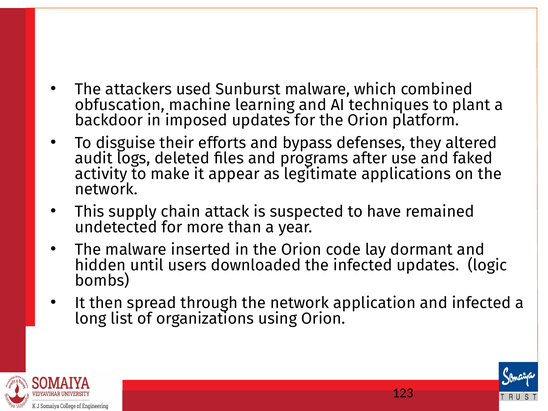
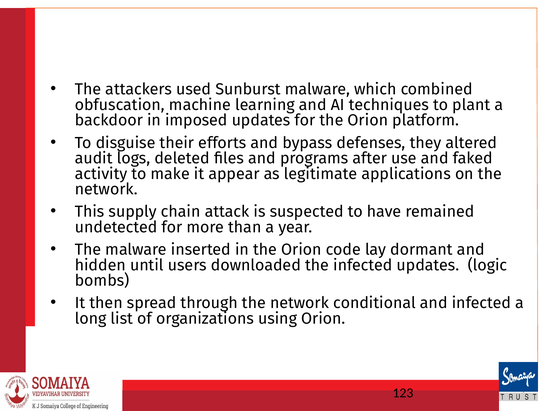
application: application -> conditional (374, 303)
